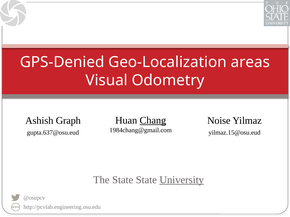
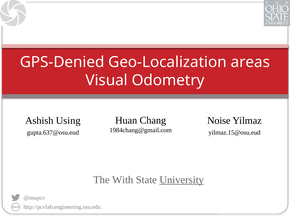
Chang underline: present -> none (153, 121)
Graph: Graph -> Using (68, 121)
The State: State -> With (123, 180)
